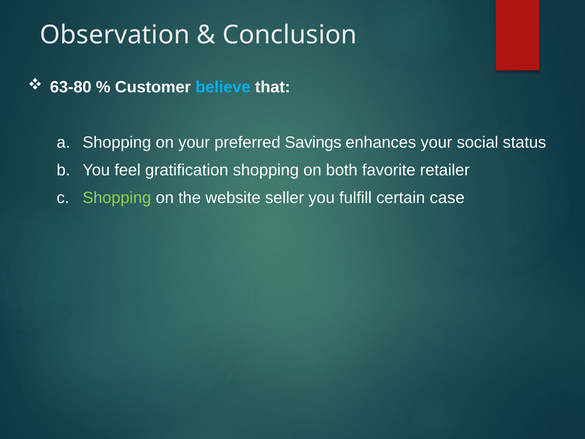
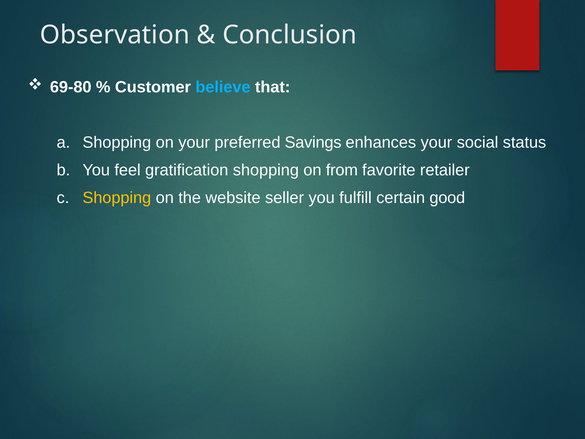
63-80: 63-80 -> 69-80 (71, 87)
both: both -> from (342, 170)
Shopping colour: light green -> yellow (117, 198)
case: case -> good (447, 198)
